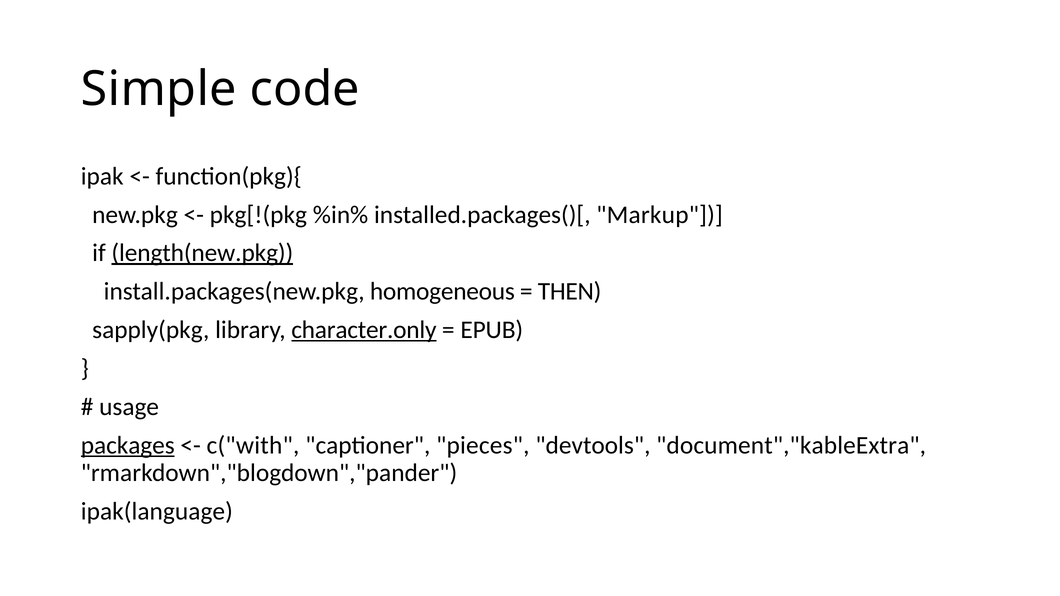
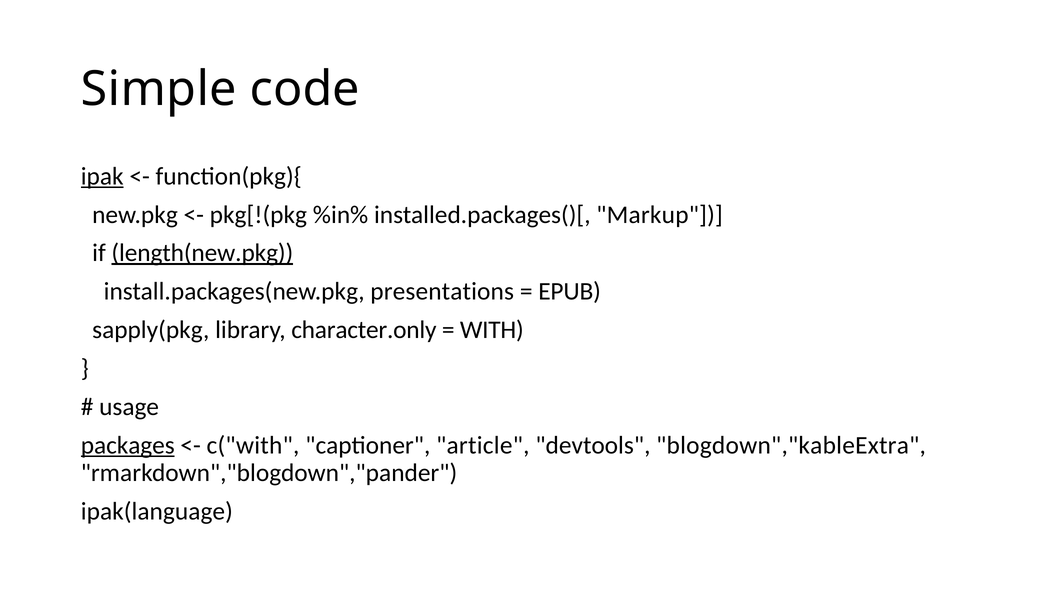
ipak underline: none -> present (102, 176)
homogeneous: homogeneous -> presentations (442, 292)
THEN: THEN -> EPUB (570, 292)
character.only underline: present -> none (364, 330)
EPUB: EPUB -> WITH (492, 330)
pieces: pieces -> article (483, 446)
document","kableExtra: document","kableExtra -> blogdown","kableExtra (791, 446)
